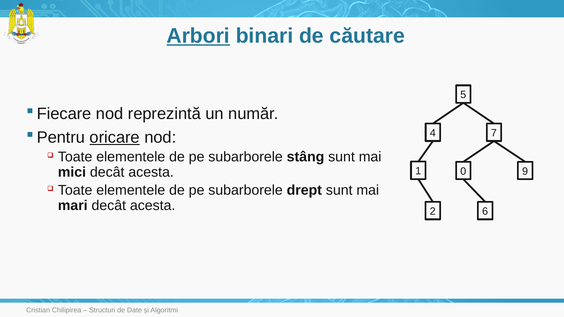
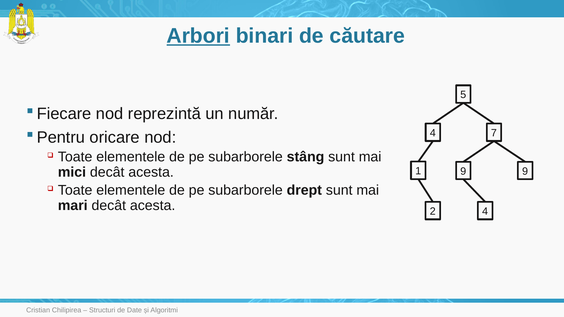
oricare underline: present -> none (115, 138)
1 0: 0 -> 9 (463, 171)
2 6: 6 -> 4 (485, 211)
